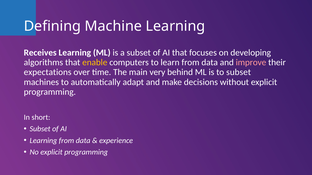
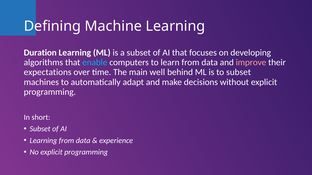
Receives: Receives -> Duration (40, 53)
enable colour: yellow -> light blue (95, 63)
very: very -> well (157, 72)
